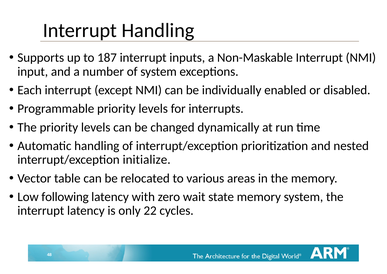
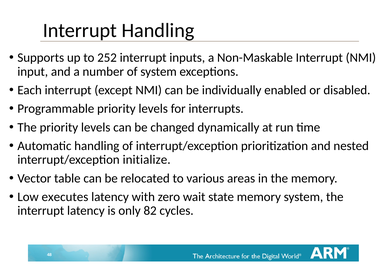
187: 187 -> 252 (107, 58)
following: following -> executes (65, 196)
22: 22 -> 82 (150, 210)
